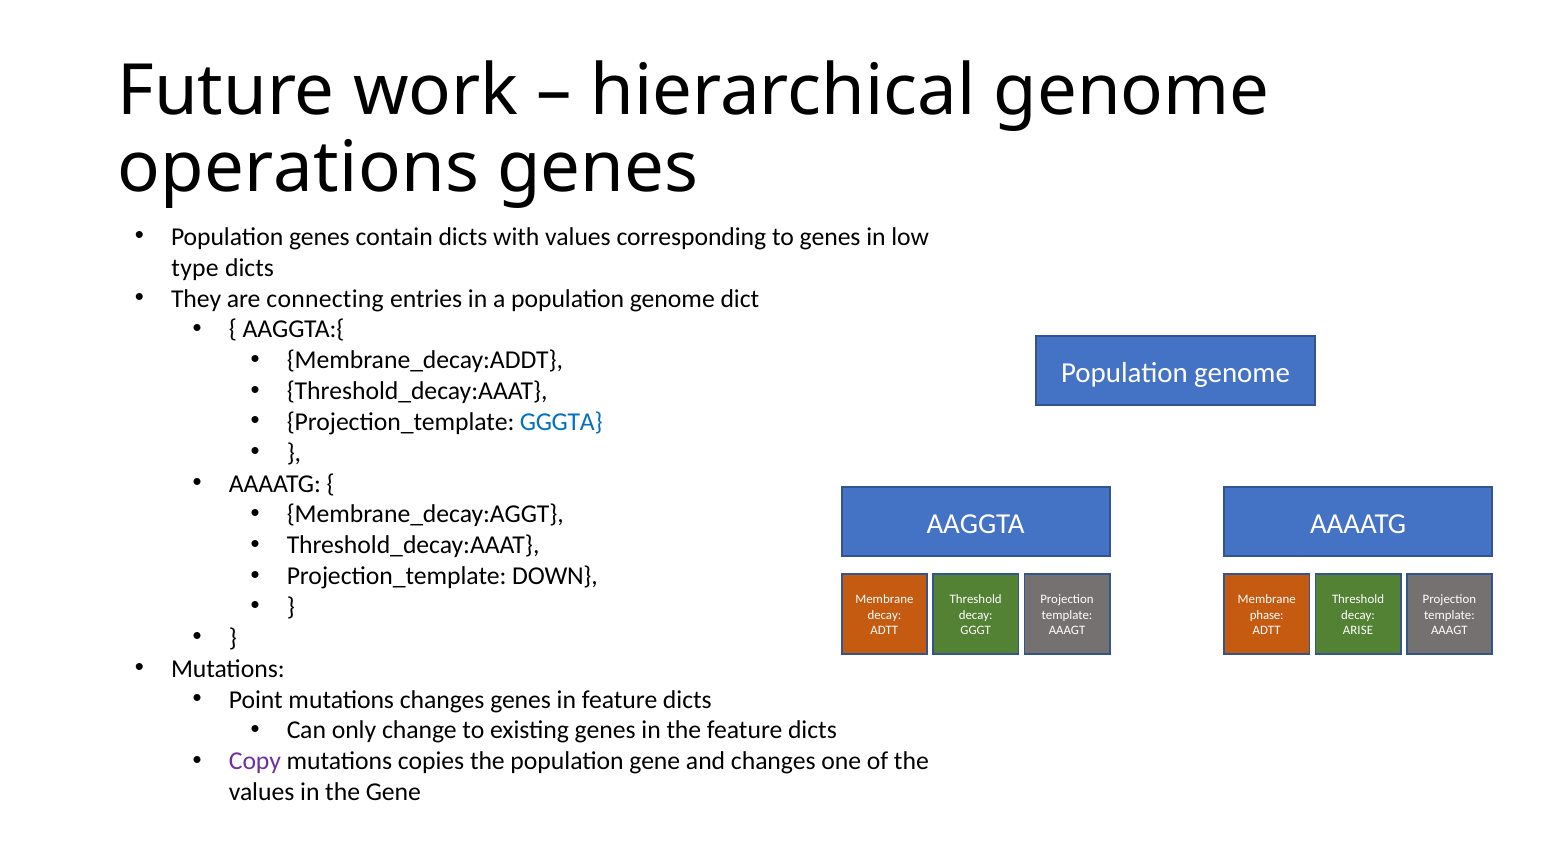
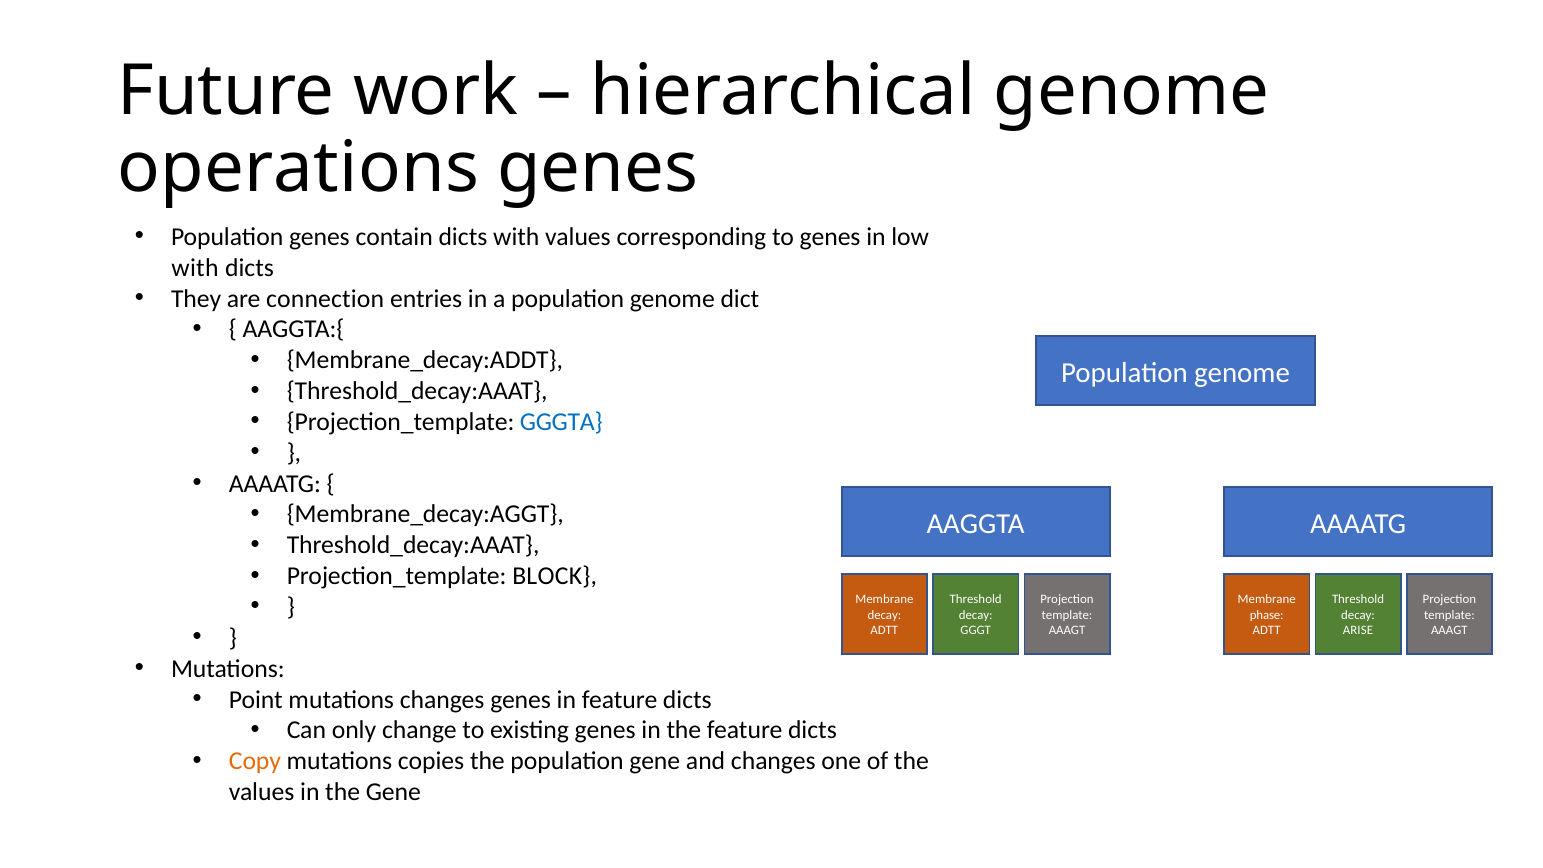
type: type -> with (195, 268)
connecting: connecting -> connection (325, 299)
DOWN: DOWN -> BLOCK (555, 576)
Copy colour: purple -> orange (255, 761)
